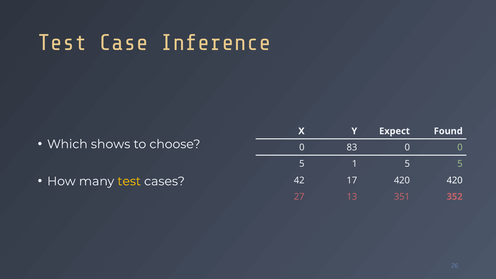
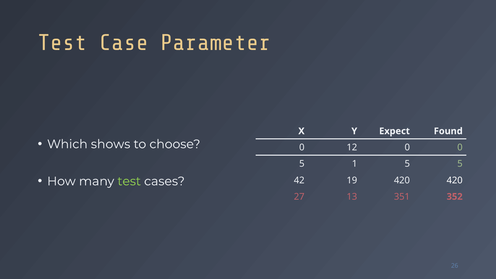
Inference: Inference -> Parameter (216, 43)
83: 83 -> 12 (352, 147)
test colour: yellow -> light green (129, 181)
17: 17 -> 19 (352, 180)
